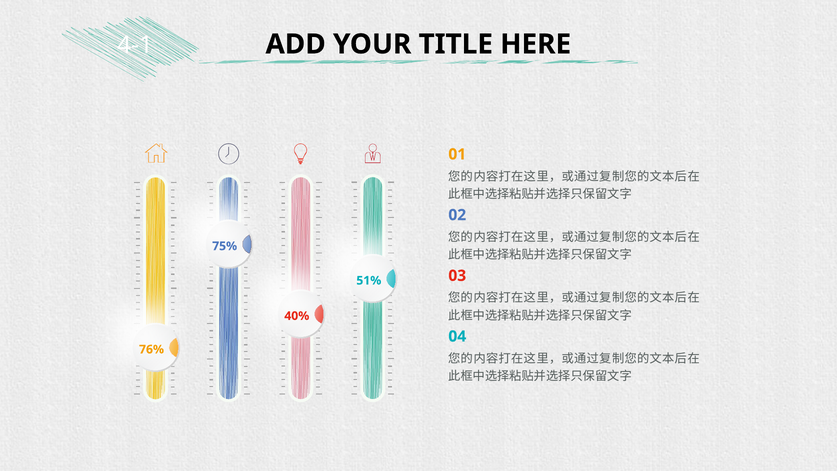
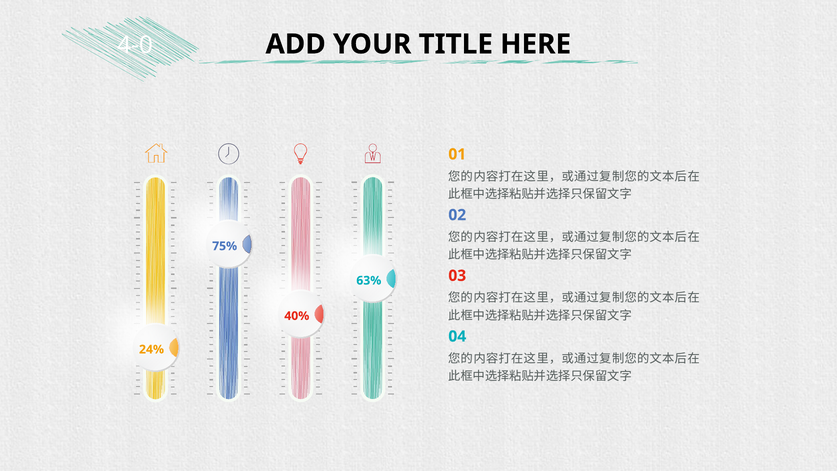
4-1: 4-1 -> 4-0 (135, 45)
51%: 51% -> 63% (369, 280)
76%: 76% -> 24% (152, 349)
